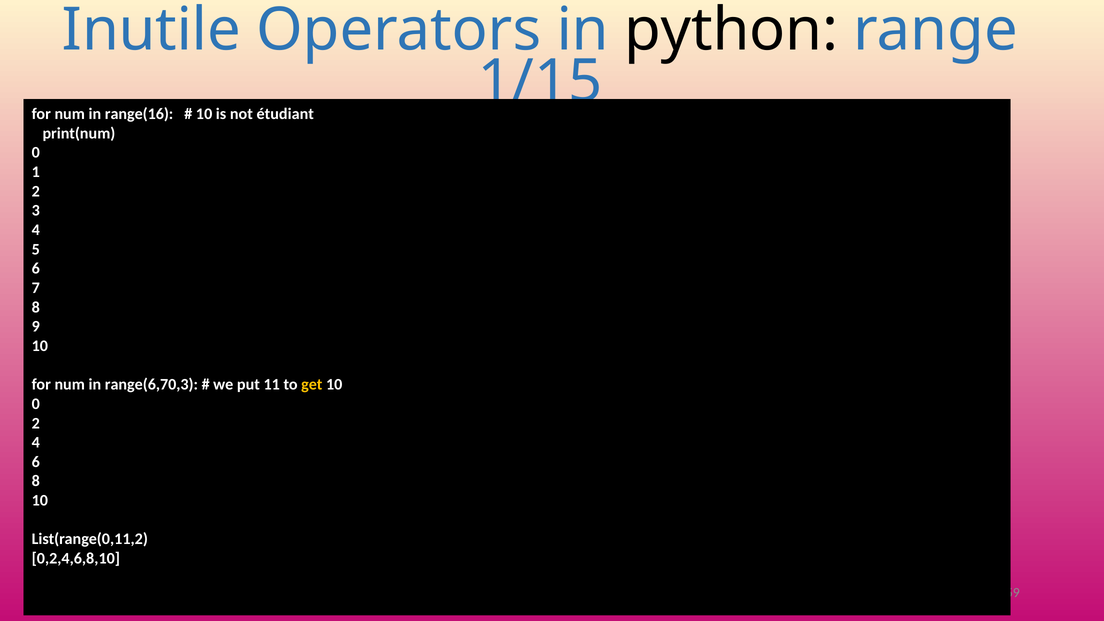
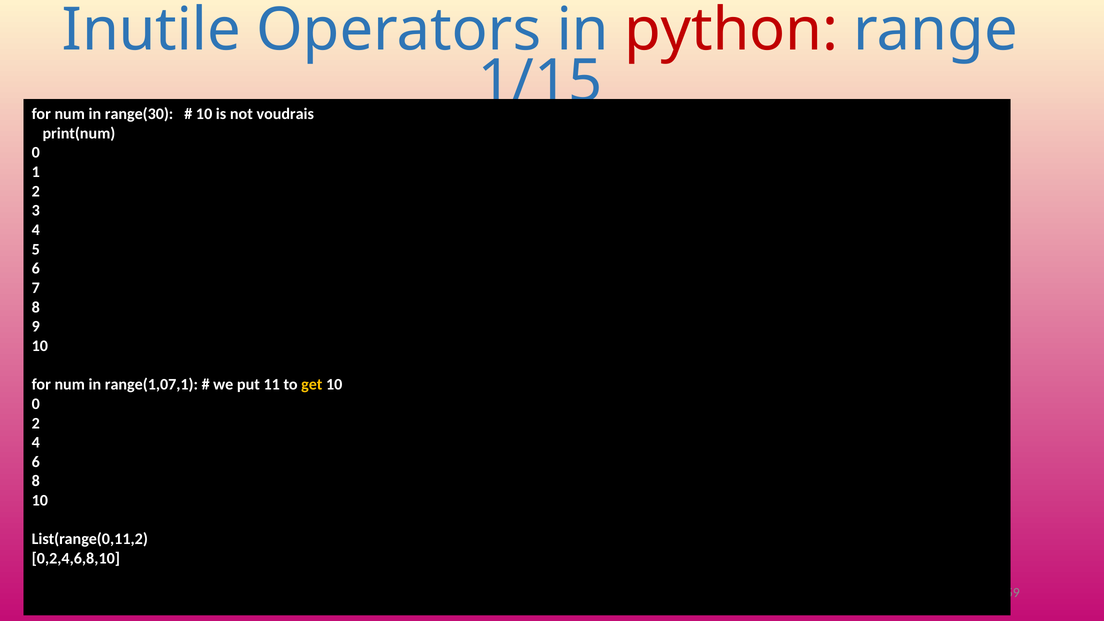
python colour: black -> red (731, 30)
range(16: range(16 -> range(30 (139, 114)
étudiant: étudiant -> voudrais (285, 114)
range(6,70,3: range(6,70,3 -> range(1,07,1 (151, 385)
